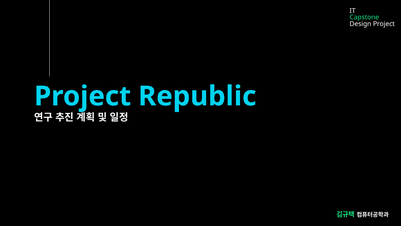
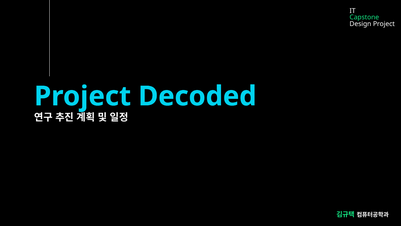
Republic: Republic -> Decoded (197, 96)
